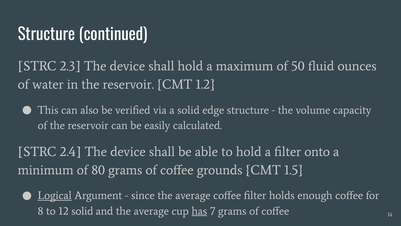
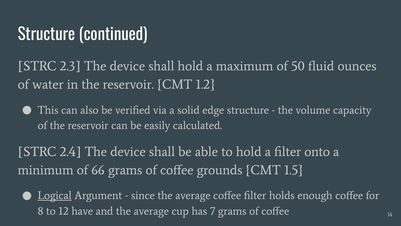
80: 80 -> 66 (98, 170)
12 solid: solid -> have (82, 211)
has underline: present -> none (199, 211)
